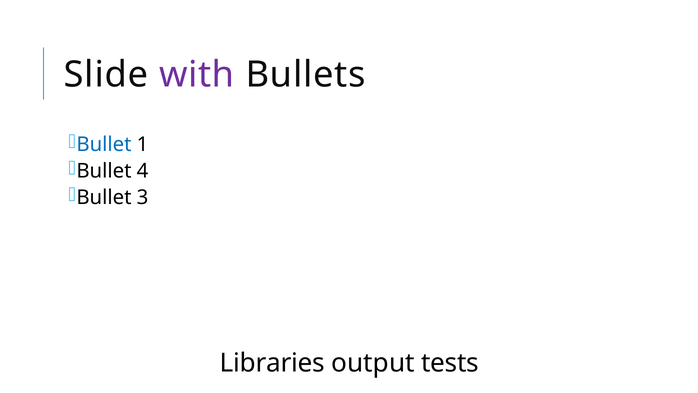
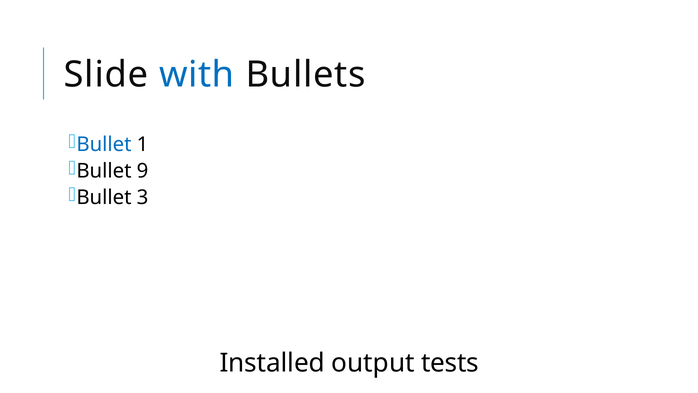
with colour: purple -> blue (197, 75)
4: 4 -> 9 (143, 171)
Libraries: Libraries -> Installed (272, 363)
